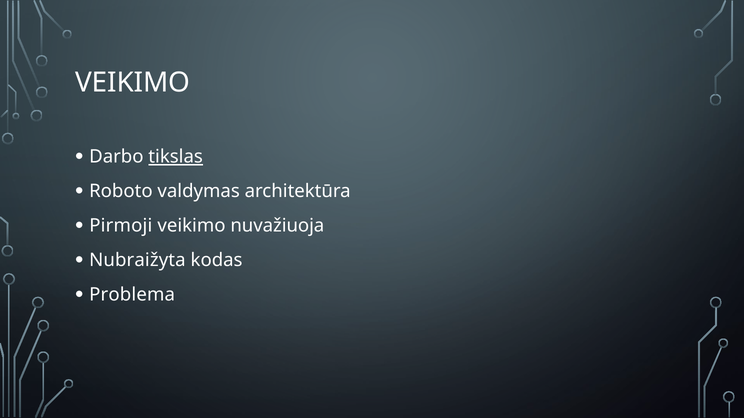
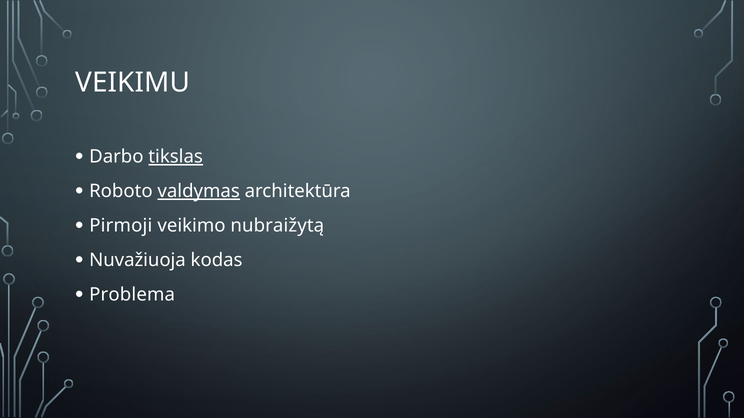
VEIKIMO: VEIKIMO -> VEIKIMU (133, 83)
valdymas underline: none -> present (199, 192)
nuvažiuoja: nuvažiuoja -> nubraižytą (277, 226)
Nubraižyta: Nubraižyta -> Nuvažiuoja (137, 261)
